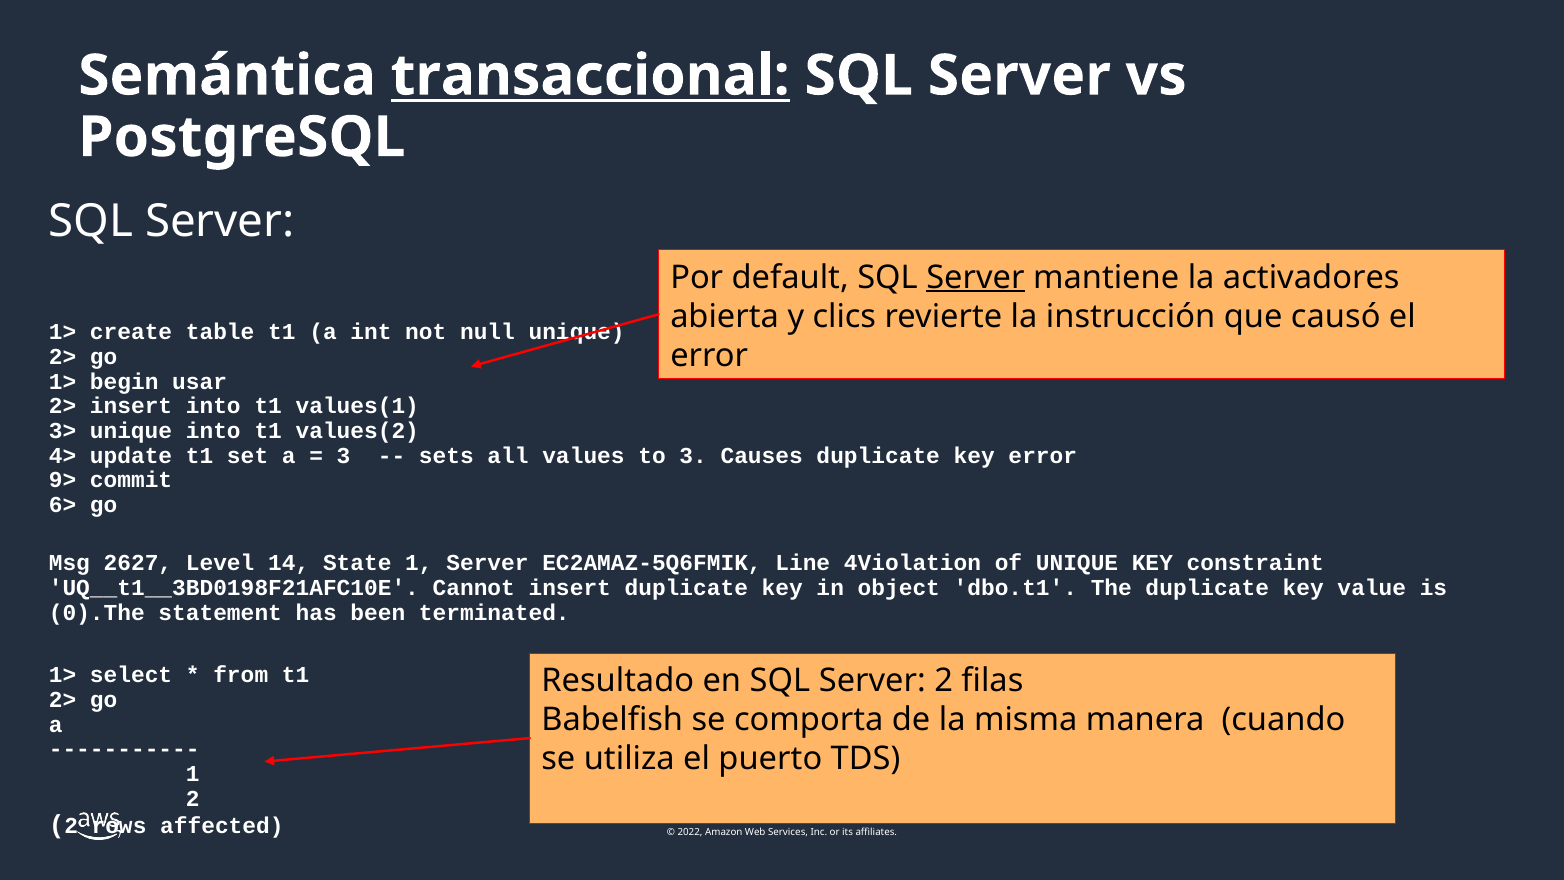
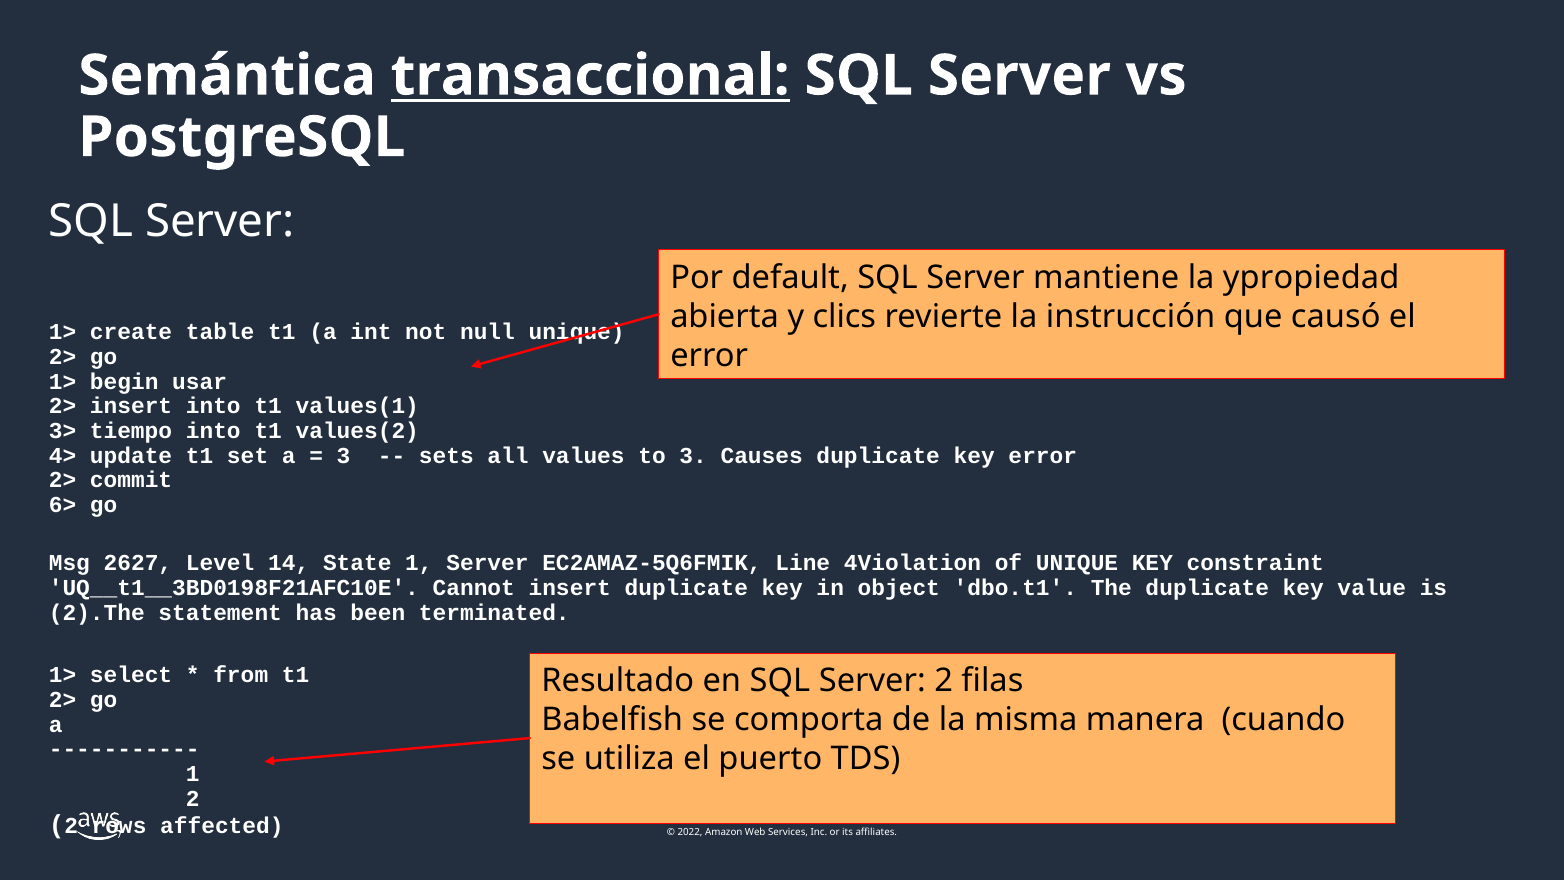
Server underline: present -> none (975, 277)
activadores: activadores -> ypropiedad (1311, 277)
3> unique: unique -> tiempo (131, 431)
9>: 9> -> 2> (63, 480)
0).The: 0).The -> 2).The (97, 612)
